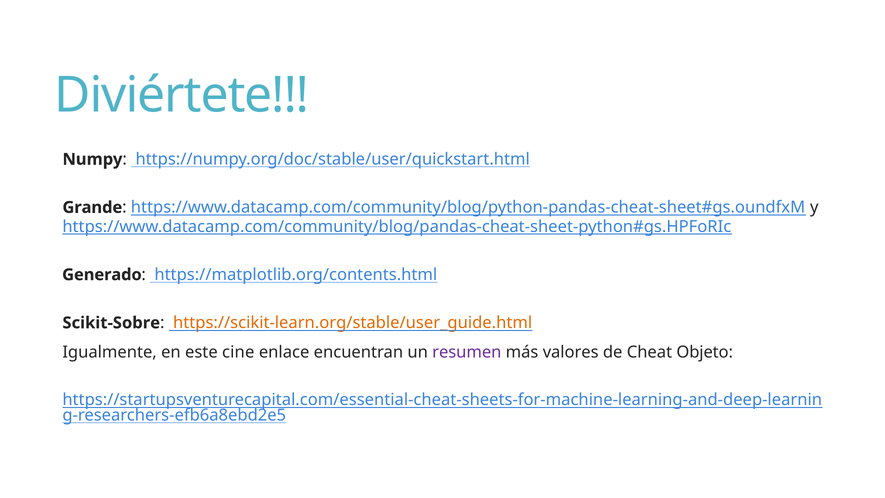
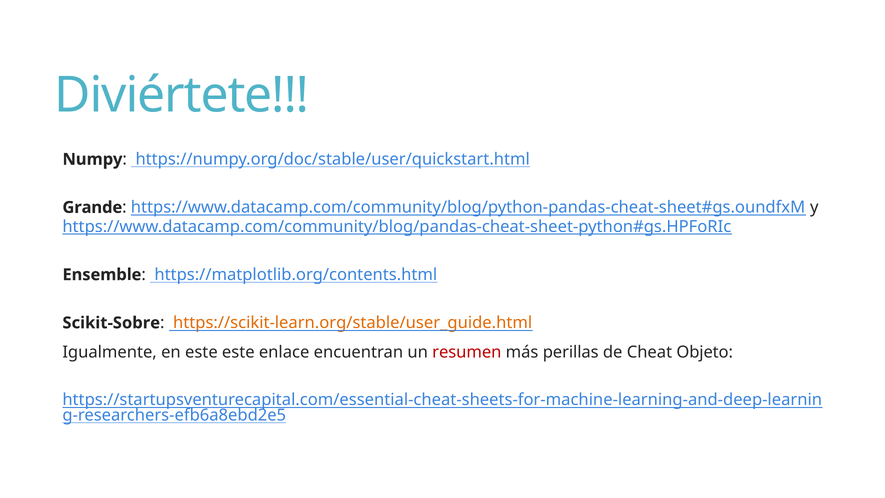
Generado: Generado -> Ensemble (102, 275)
este cine: cine -> este (238, 352)
resumen colour: purple -> red (467, 352)
valores: valores -> perillas (571, 352)
